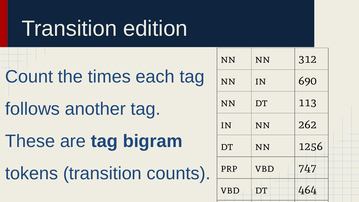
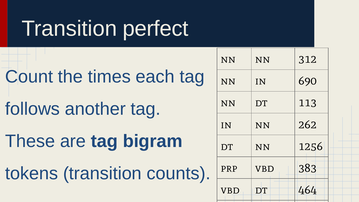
edition: edition -> perfect (155, 29)
747: 747 -> 383 (307, 168)
